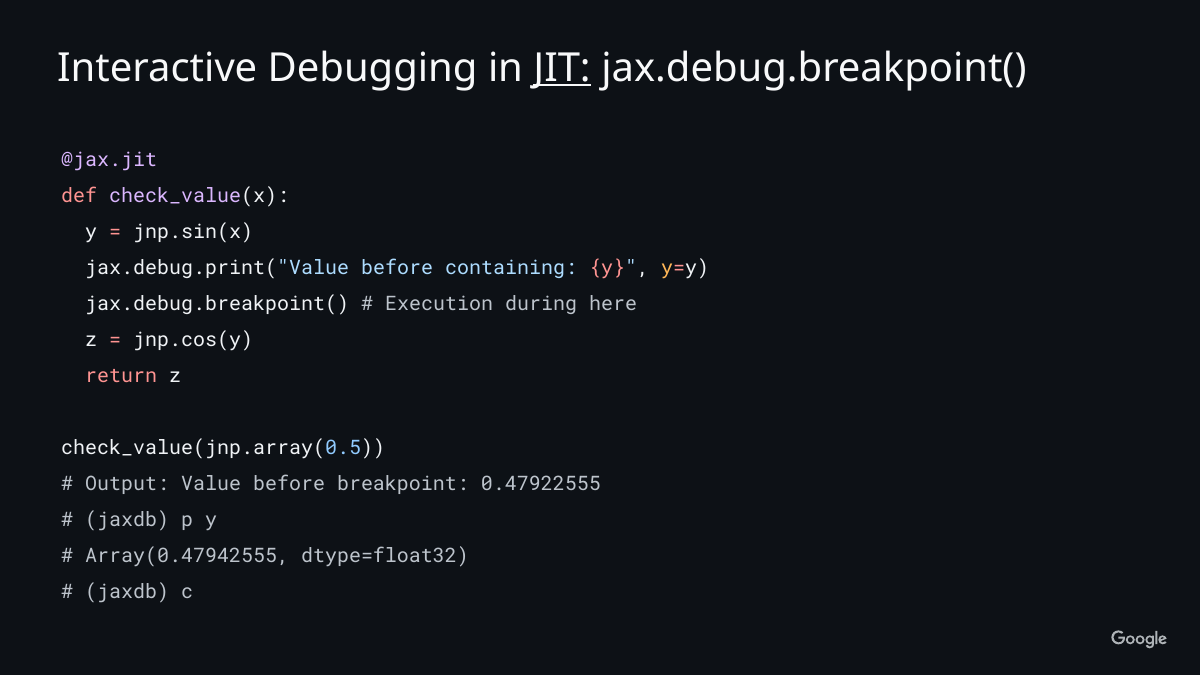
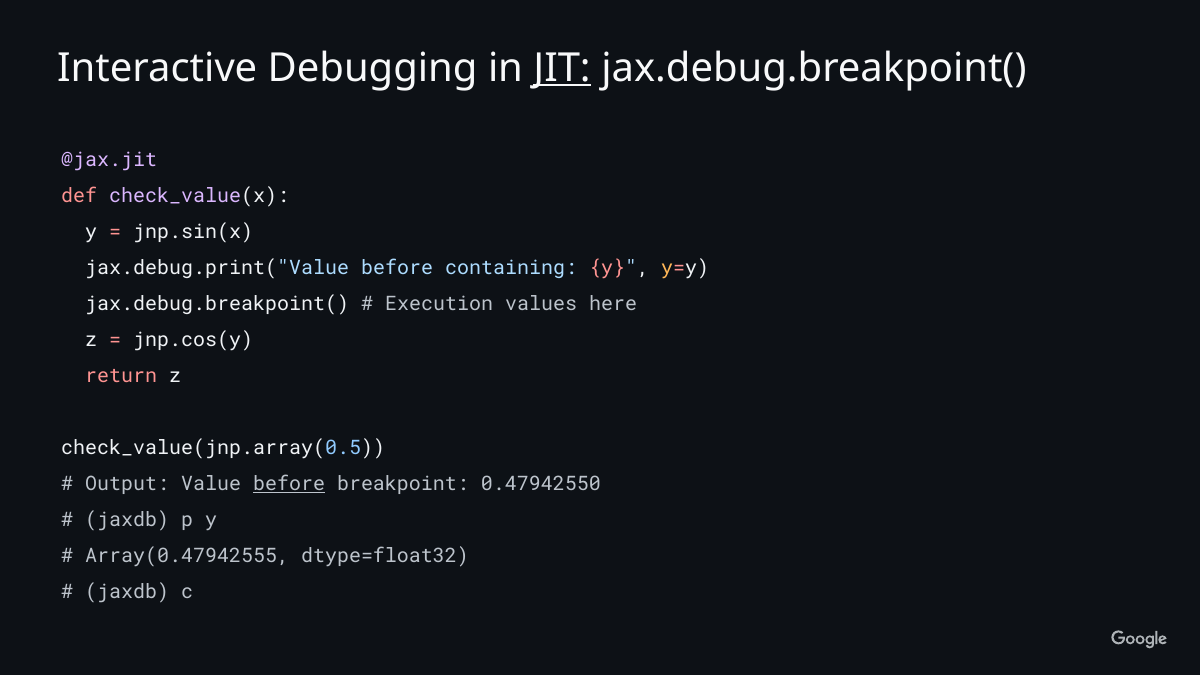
during: during -> values (541, 304)
before underline: none -> present (289, 484)
0.47922555: 0.47922555 -> 0.47942550 (541, 484)
